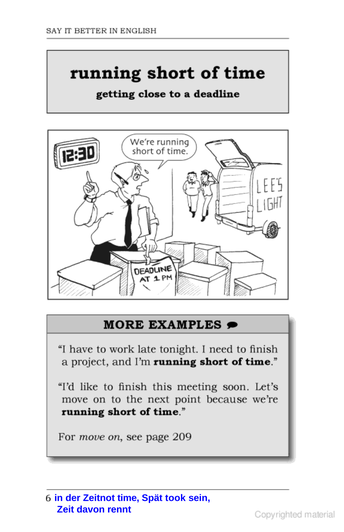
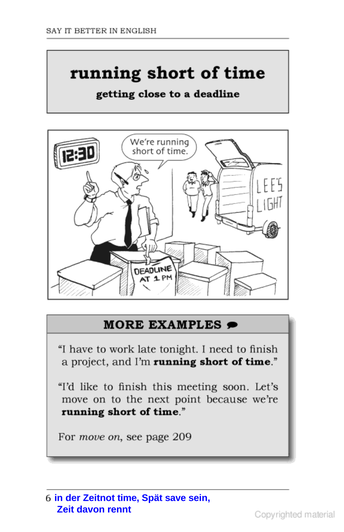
took: took -> save (176, 498)
